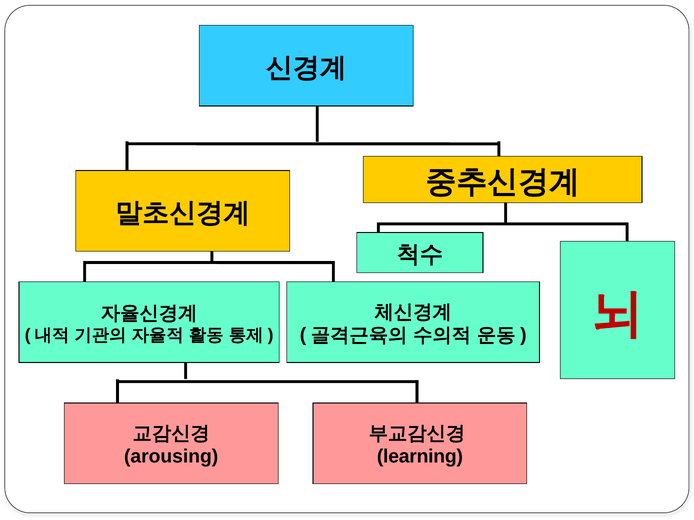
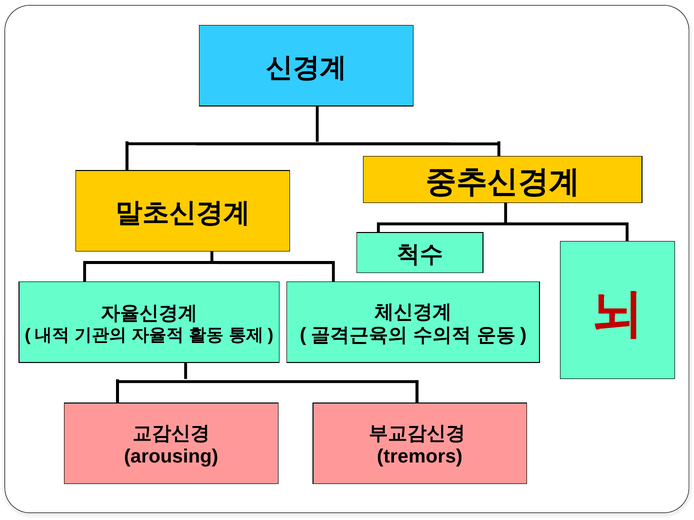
learning: learning -> tremors (420, 457)
